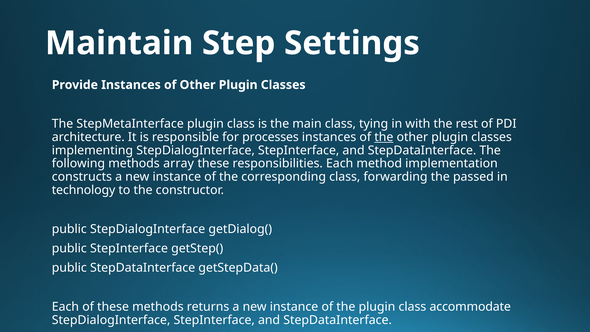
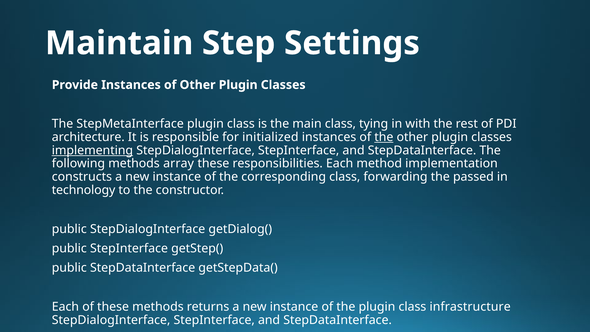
processes: processes -> initialized (270, 137)
implementing underline: none -> present (92, 150)
accommodate: accommodate -> infrastructure (470, 307)
